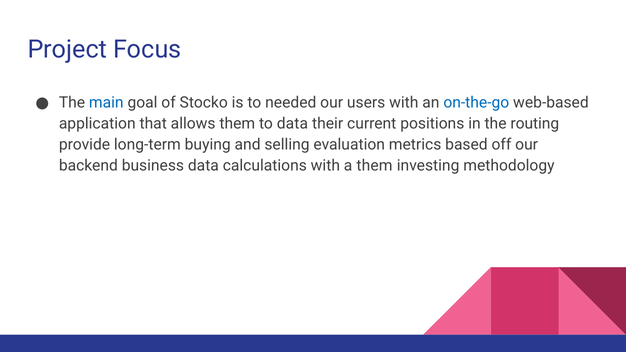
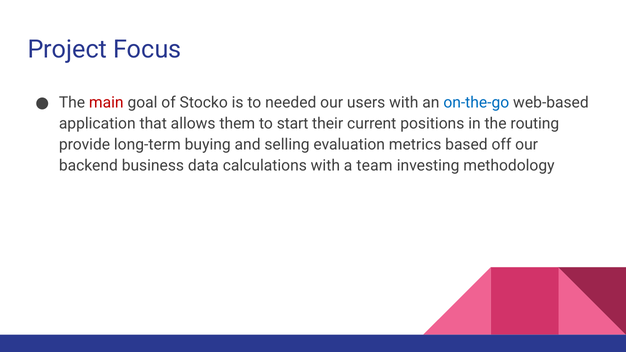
main colour: blue -> red (106, 103)
to data: data -> start (293, 124)
a them: them -> team (374, 166)
